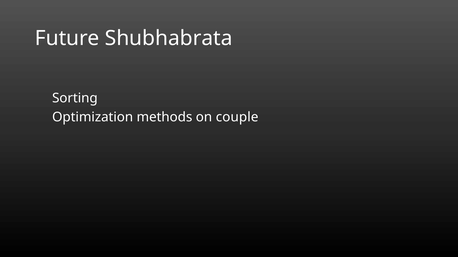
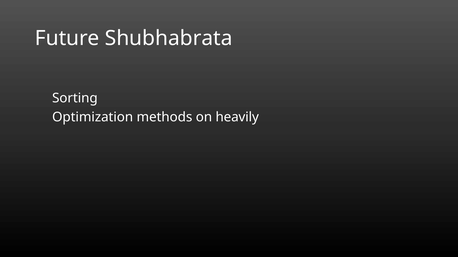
couple: couple -> heavily (237, 117)
